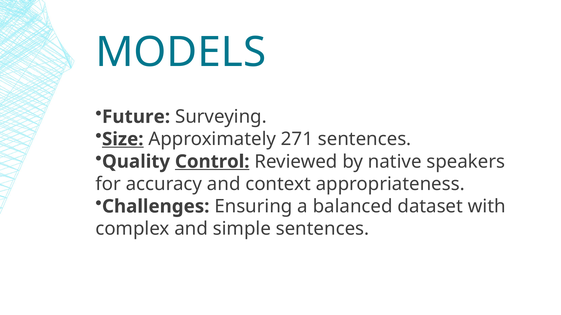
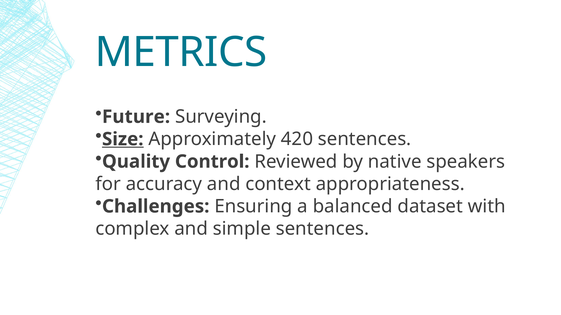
MODELS: MODELS -> METRICS (181, 53)
271: 271 -> 420 (297, 139)
Control underline: present -> none (212, 162)
